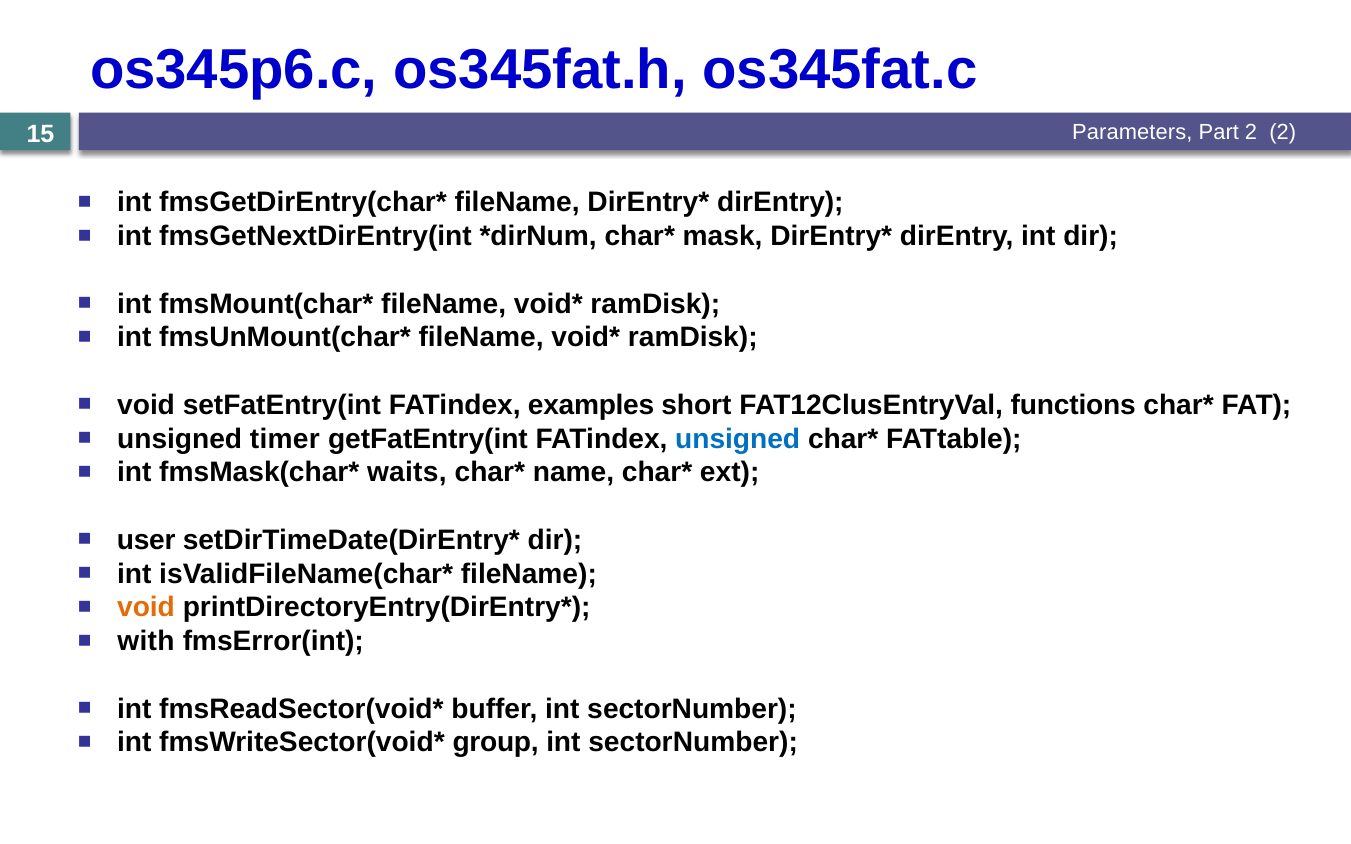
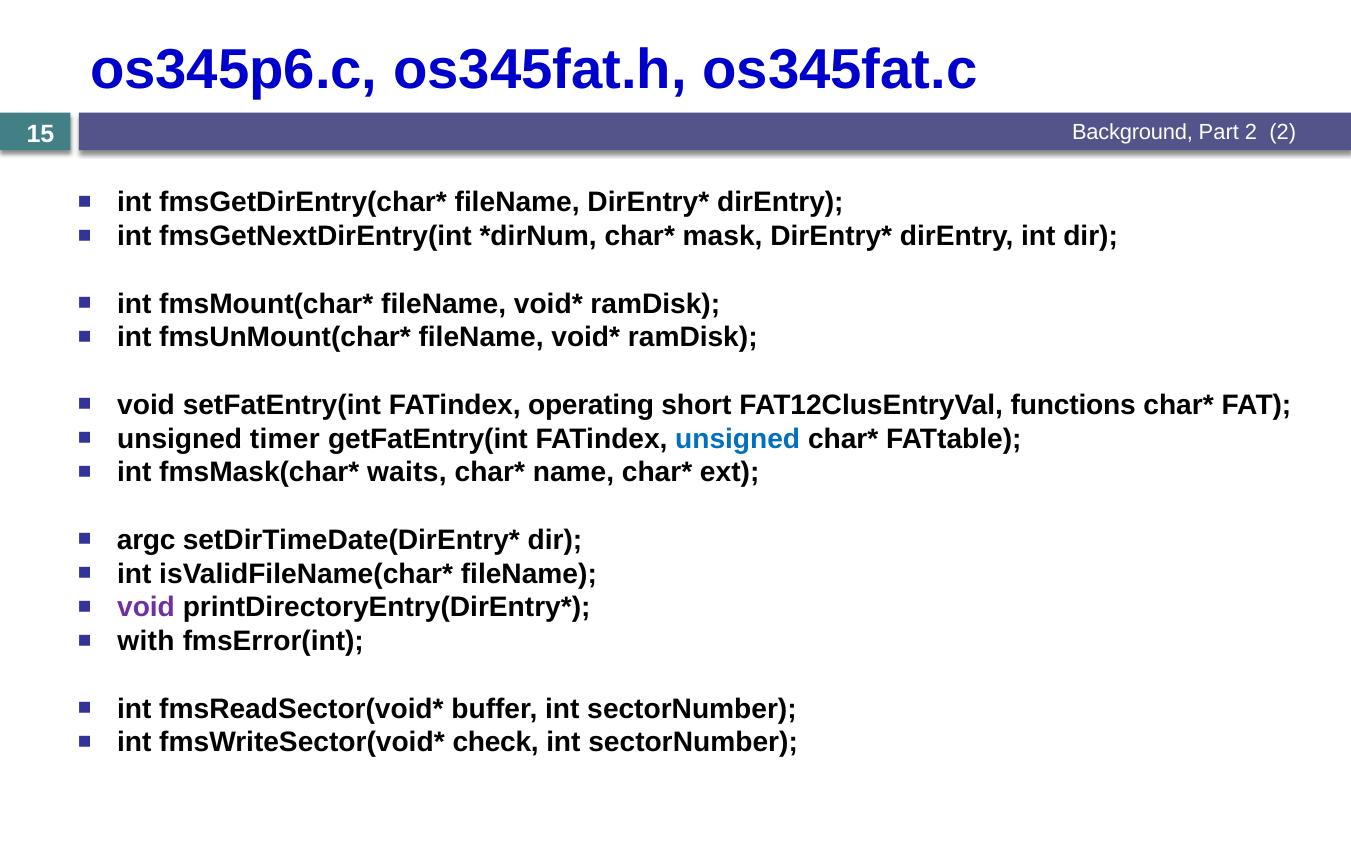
Parameters: Parameters -> Background (1132, 132)
examples: examples -> operating (591, 405)
user: user -> argc (146, 540)
void colour: orange -> purple (146, 608)
group: group -> check (496, 743)
